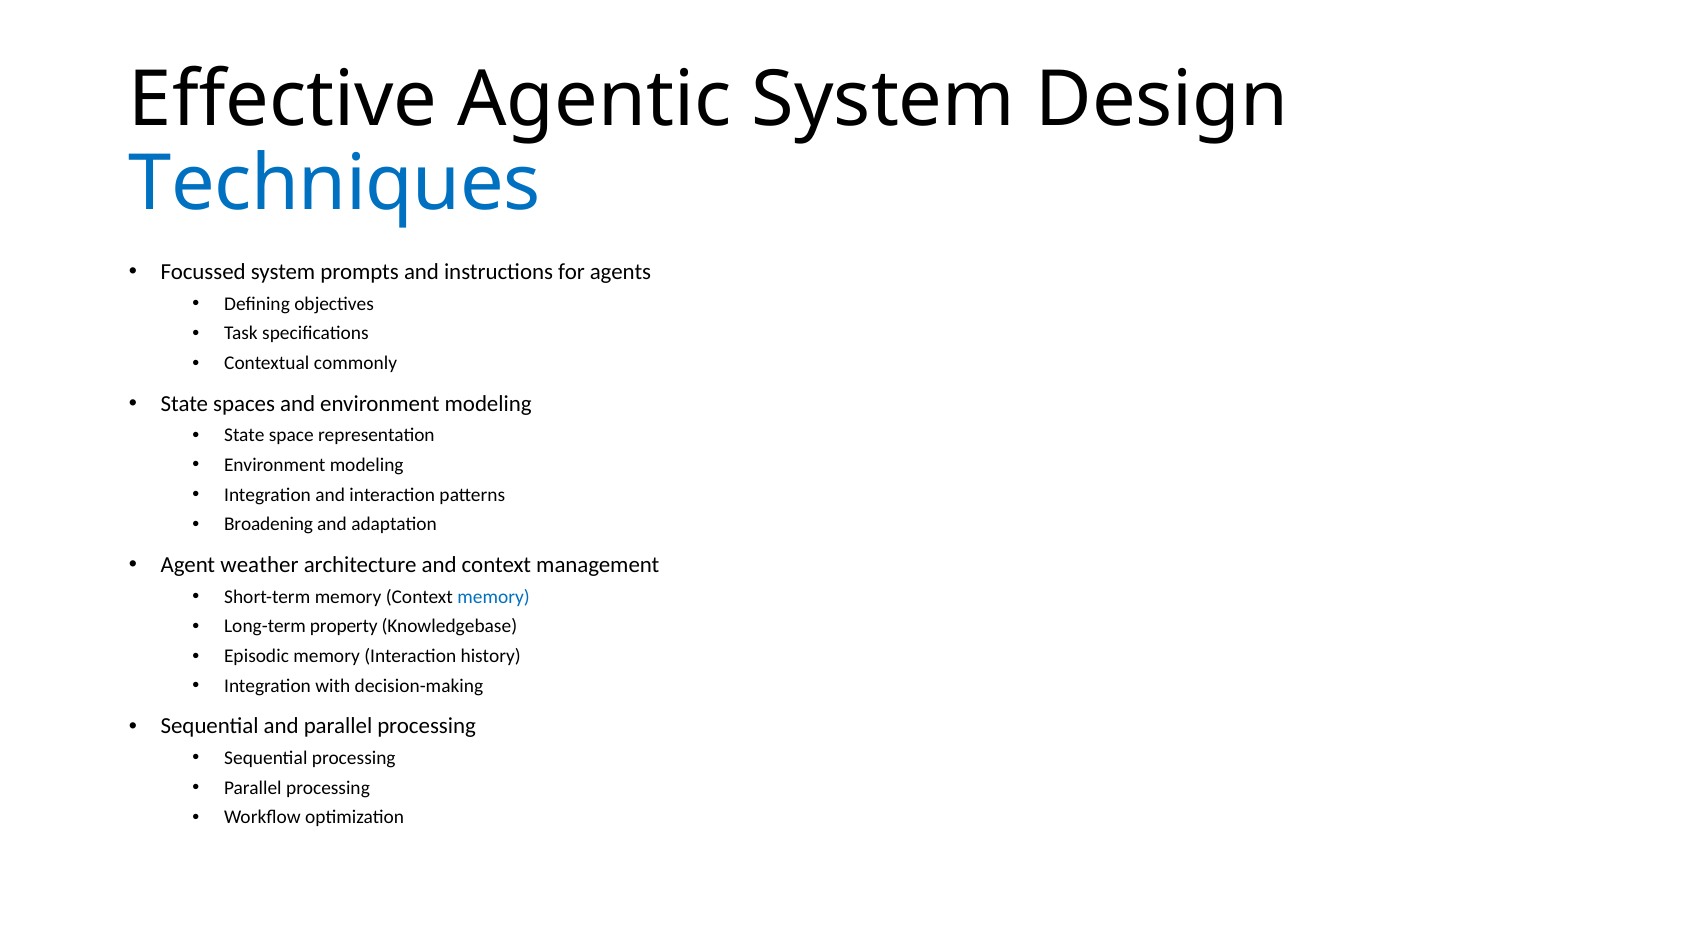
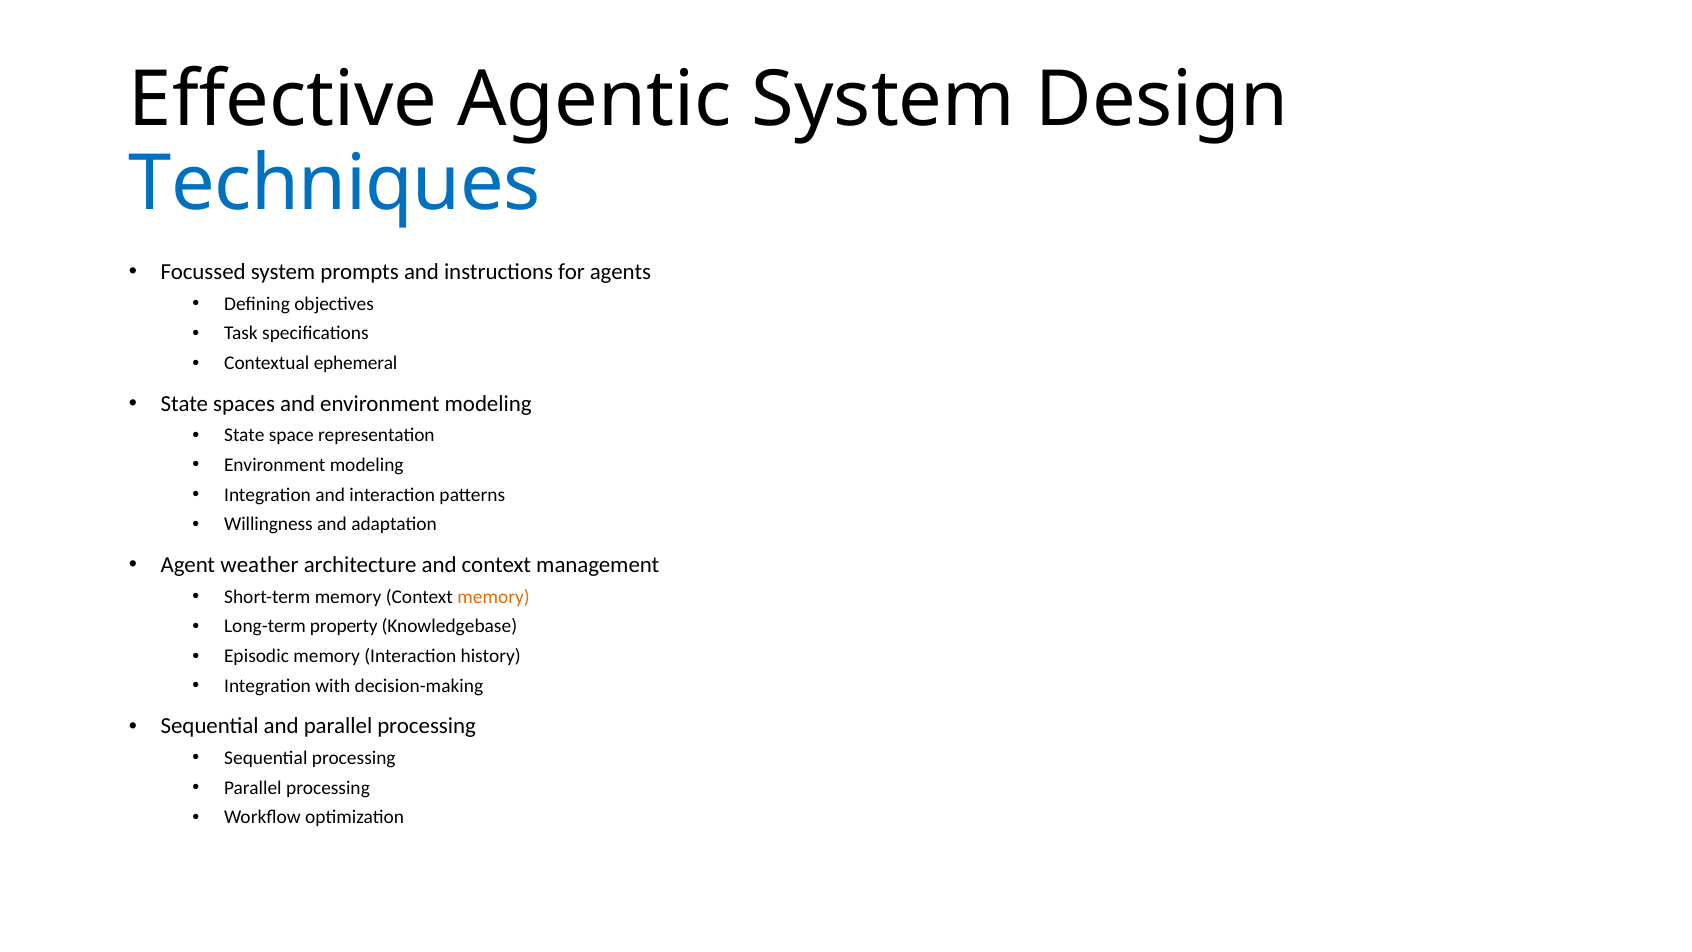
commonly: commonly -> ephemeral (356, 363)
Broadening: Broadening -> Willingness (268, 524)
memory colour: blue -> orange (494, 597)
